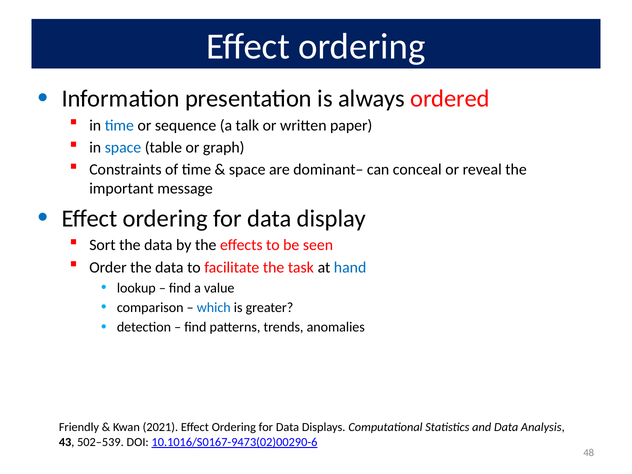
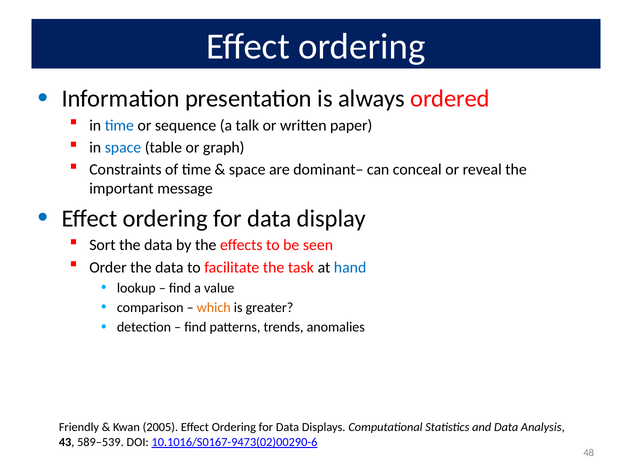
which colour: blue -> orange (214, 308)
2021: 2021 -> 2005 (160, 427)
502–539: 502–539 -> 589–539 (100, 442)
